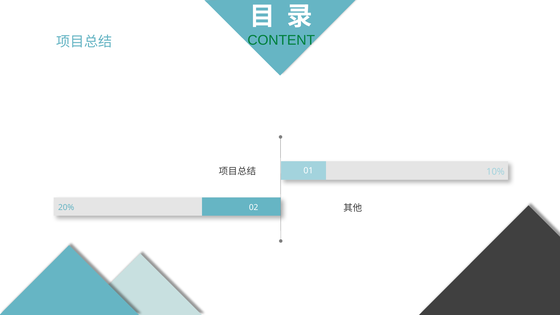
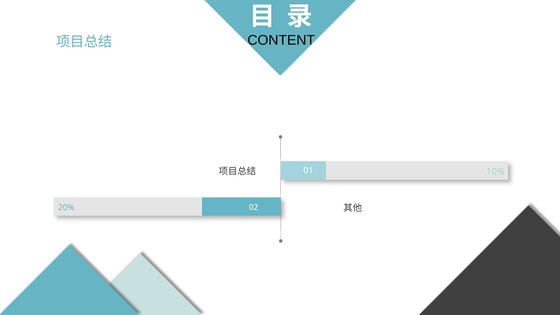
CONTENT colour: green -> black (281, 40)
